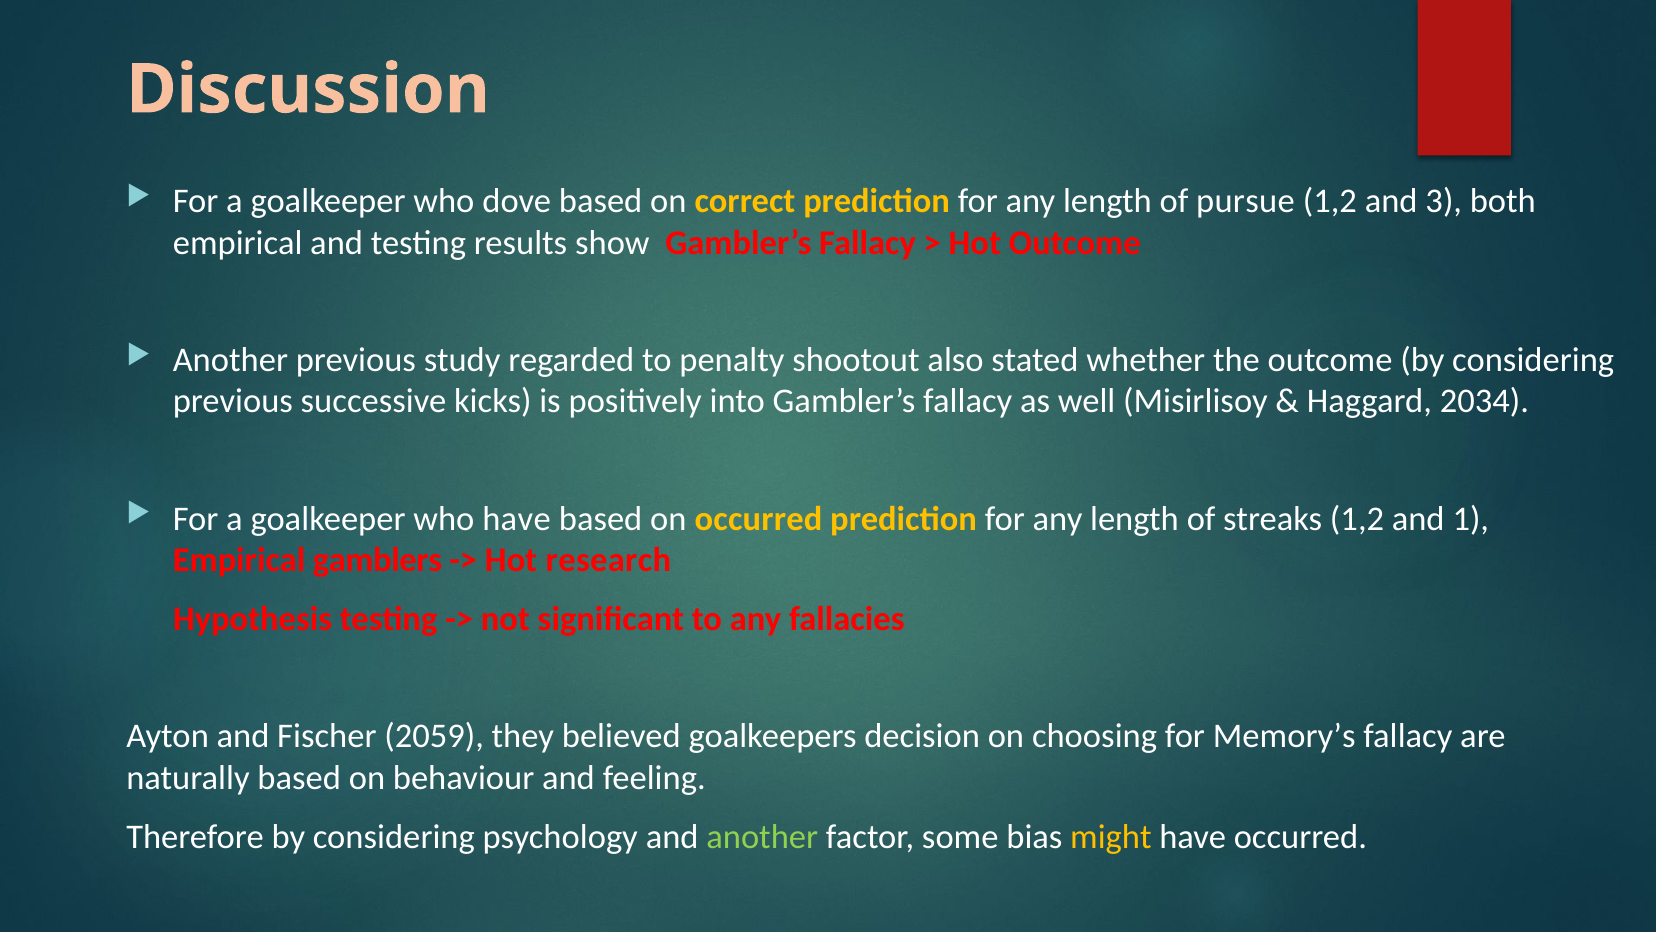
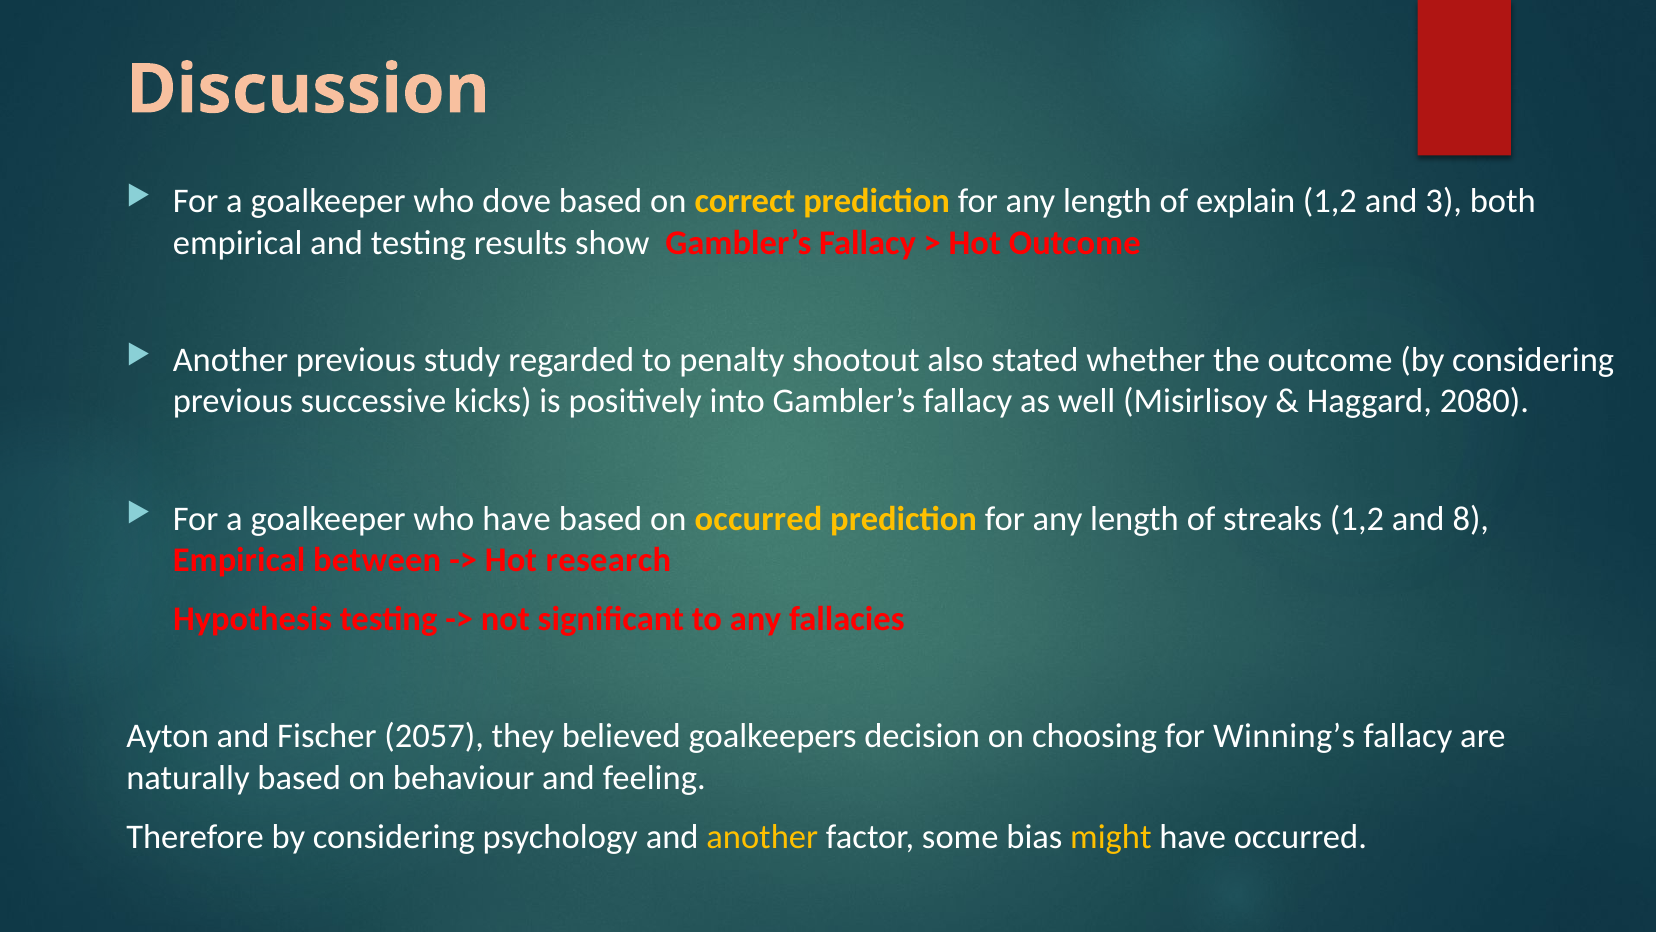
pursue: pursue -> explain (1246, 201)
2034: 2034 -> 2080 (1484, 401)
1: 1 -> 8 (1471, 519)
gamblers: gamblers -> between (377, 560)
2059: 2059 -> 2057 (434, 736)
Memory’s: Memory’s -> Winning’s (1284, 736)
another colour: light green -> yellow (762, 836)
